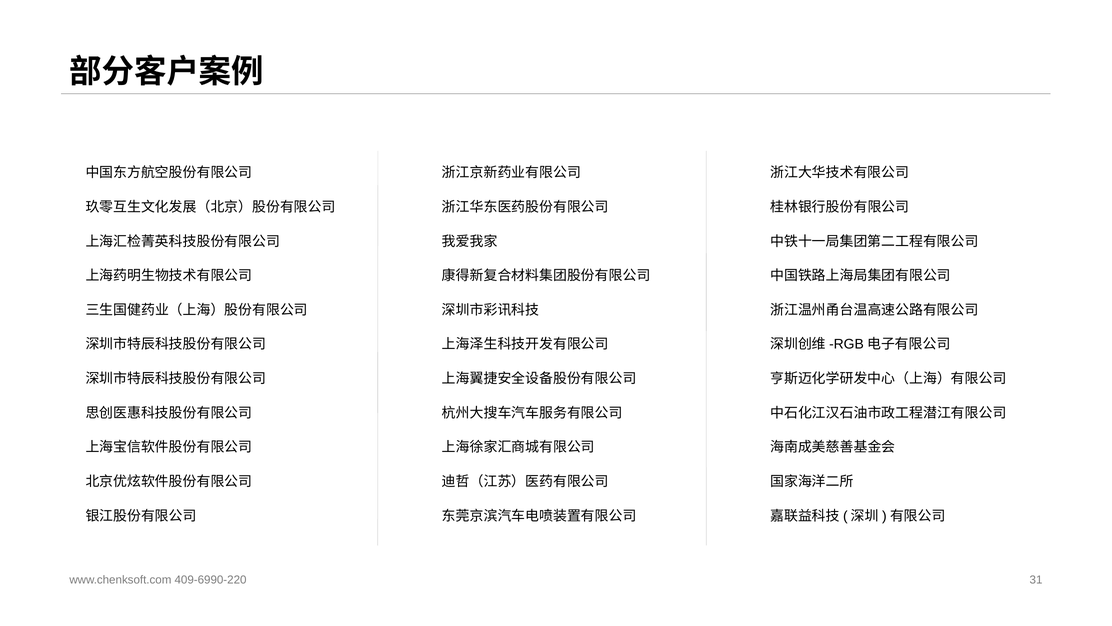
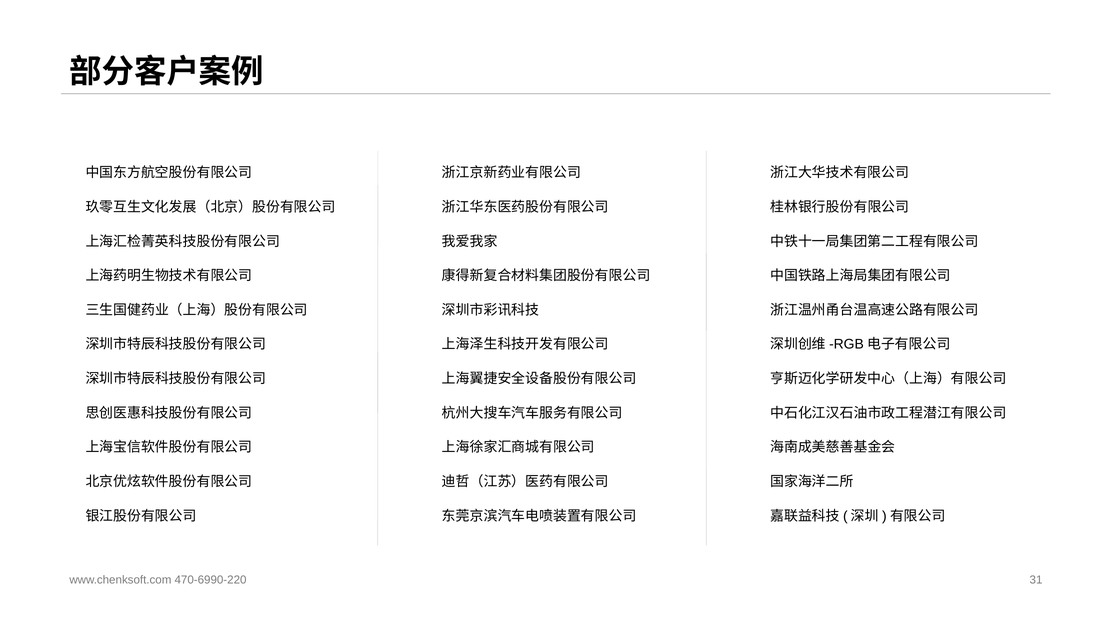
409-6990-220: 409-6990-220 -> 470-6990-220 (211, 579)
